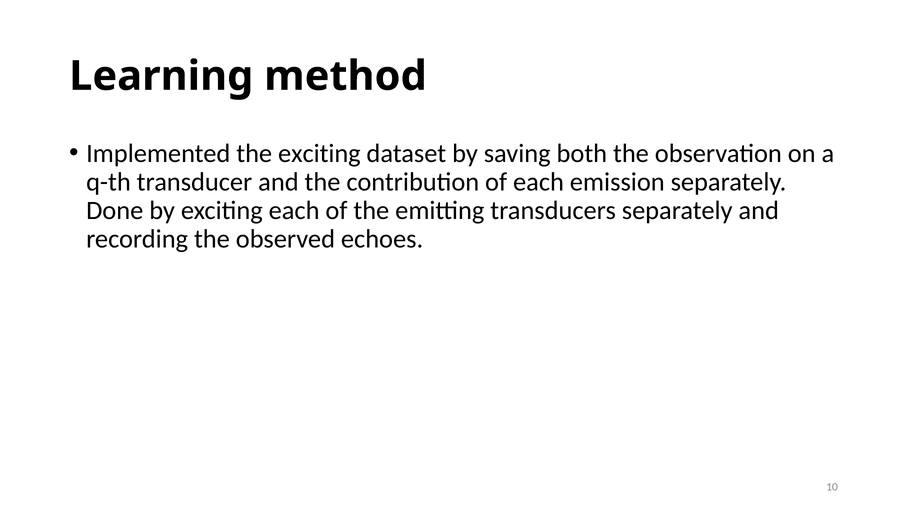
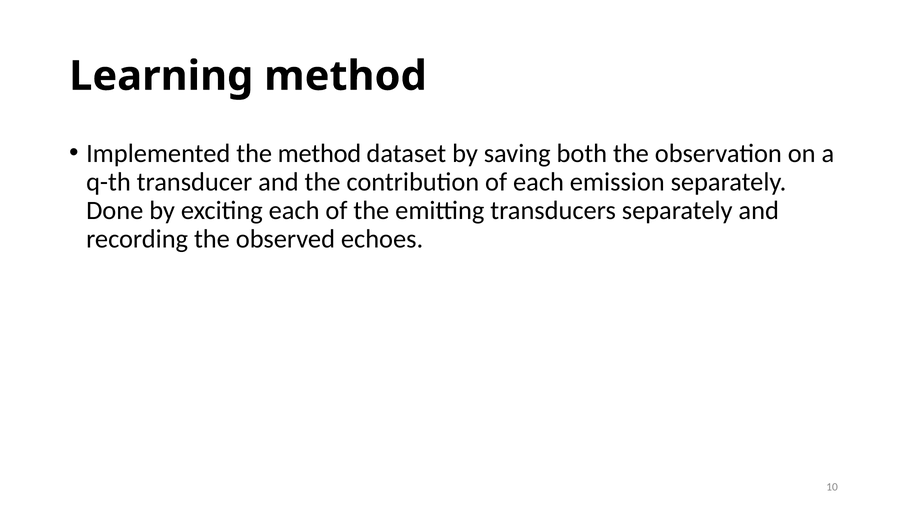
the exciting: exciting -> method (319, 153)
